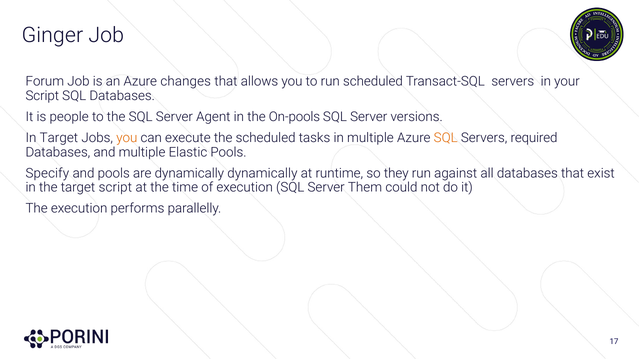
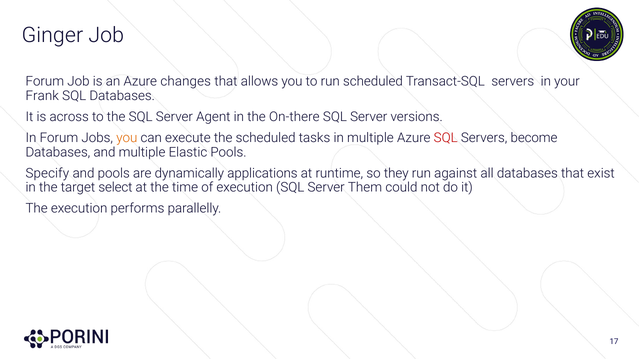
Script: Script -> Frank (42, 96)
people: people -> across (69, 117)
On-pools: On-pools -> On-there (294, 117)
In Target: Target -> Forum (59, 138)
SQL colour: orange -> red (446, 138)
required: required -> become (534, 138)
dynamically dynamically: dynamically -> applications (262, 173)
target script: script -> select (115, 188)
